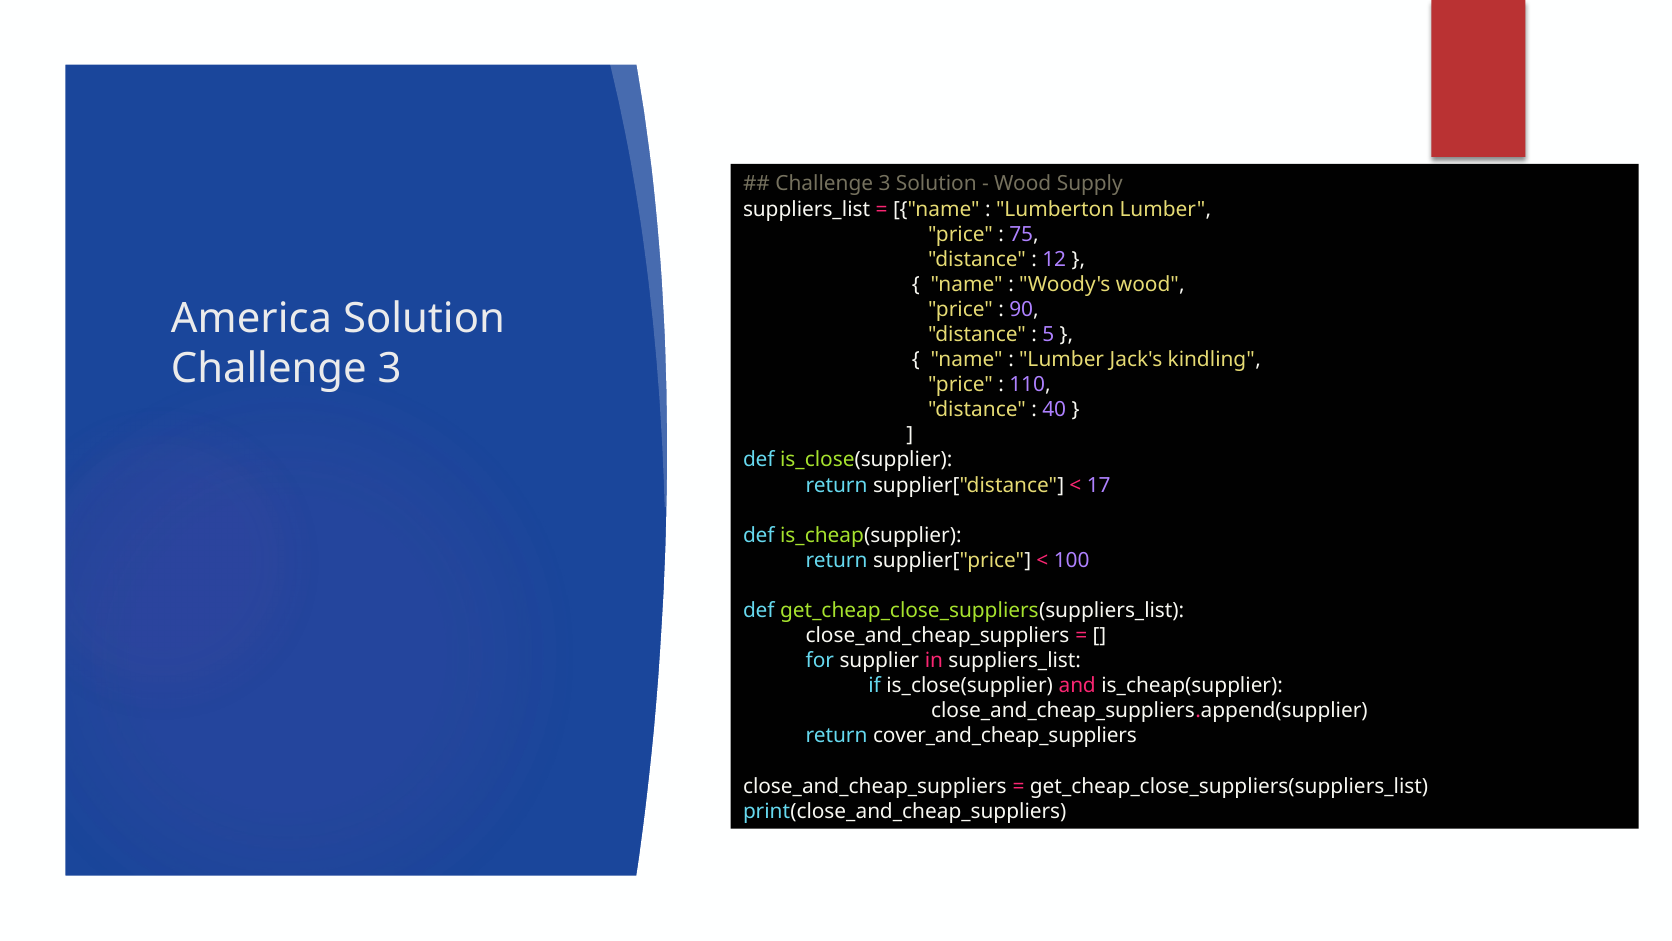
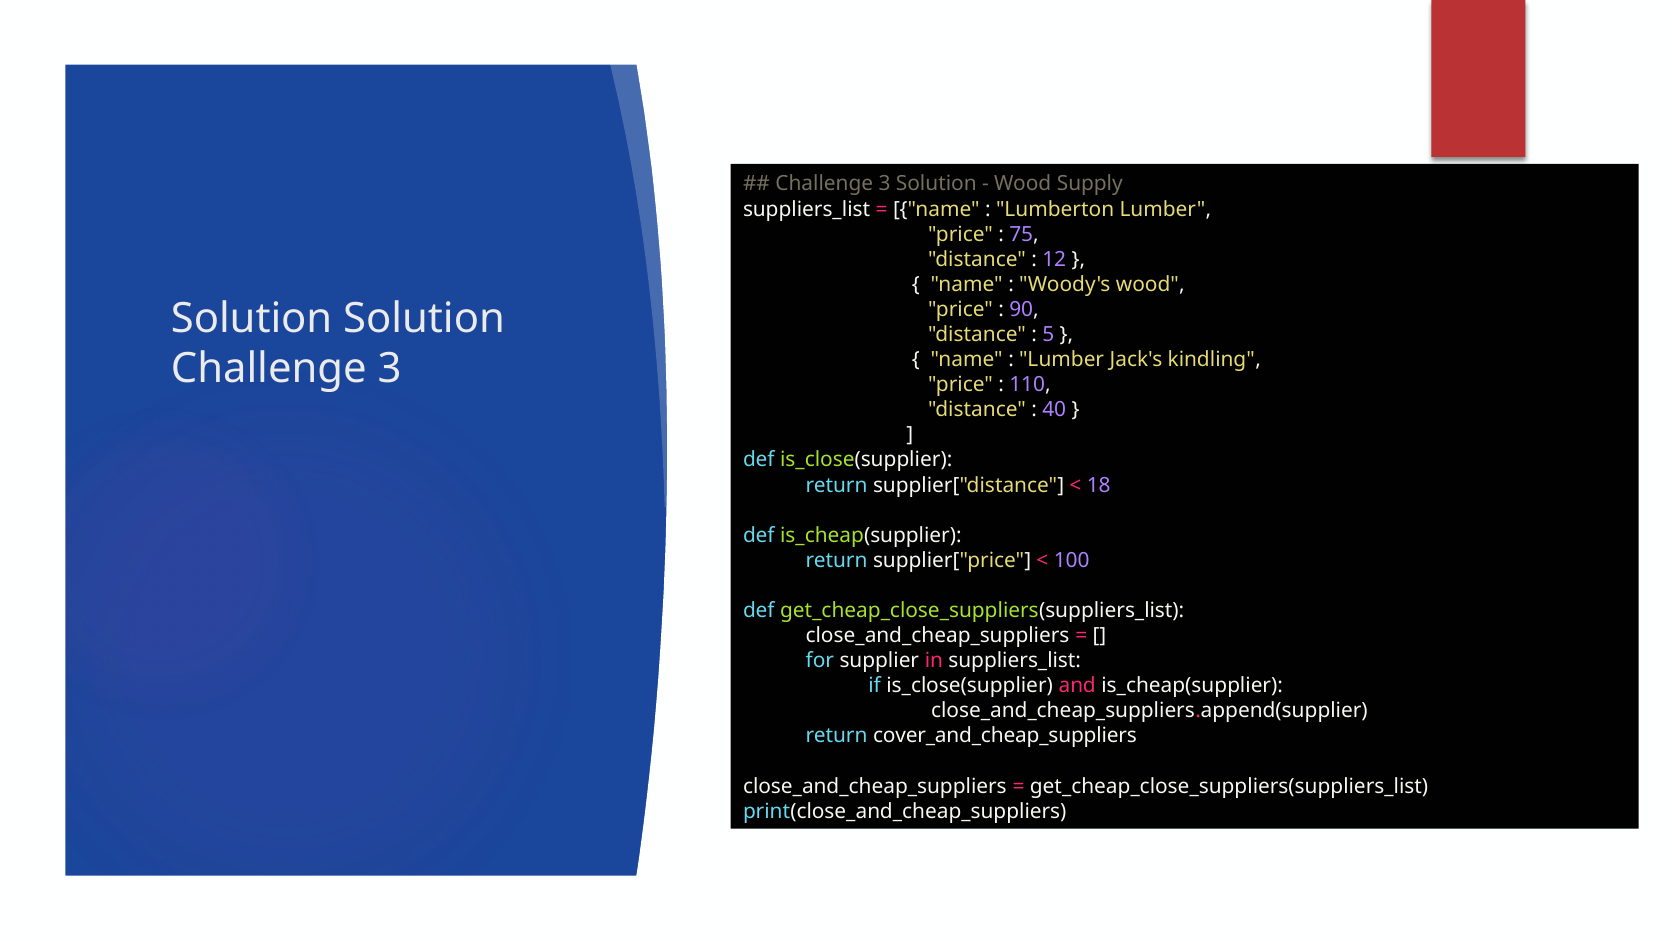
America: America -> Solution (252, 318)
17: 17 -> 18 (1099, 485)
